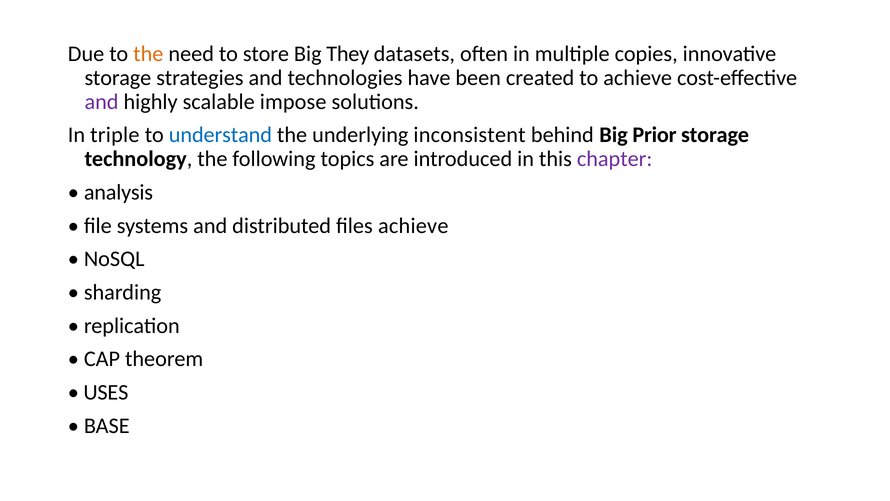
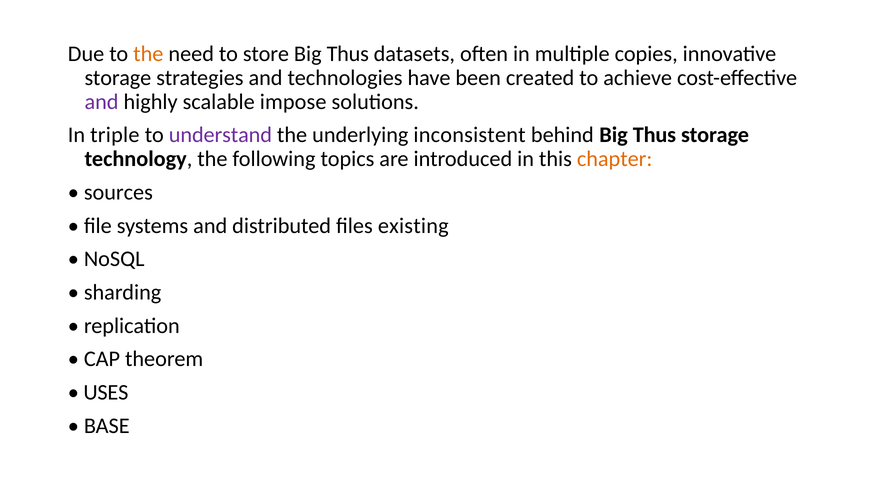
store Big They: They -> Thus (348, 54)
understand colour: blue -> purple (220, 135)
behind Big Prior: Prior -> Thus (654, 135)
chapter colour: purple -> orange (615, 159)
analysis: analysis -> sources (118, 192)
files achieve: achieve -> existing (413, 226)
